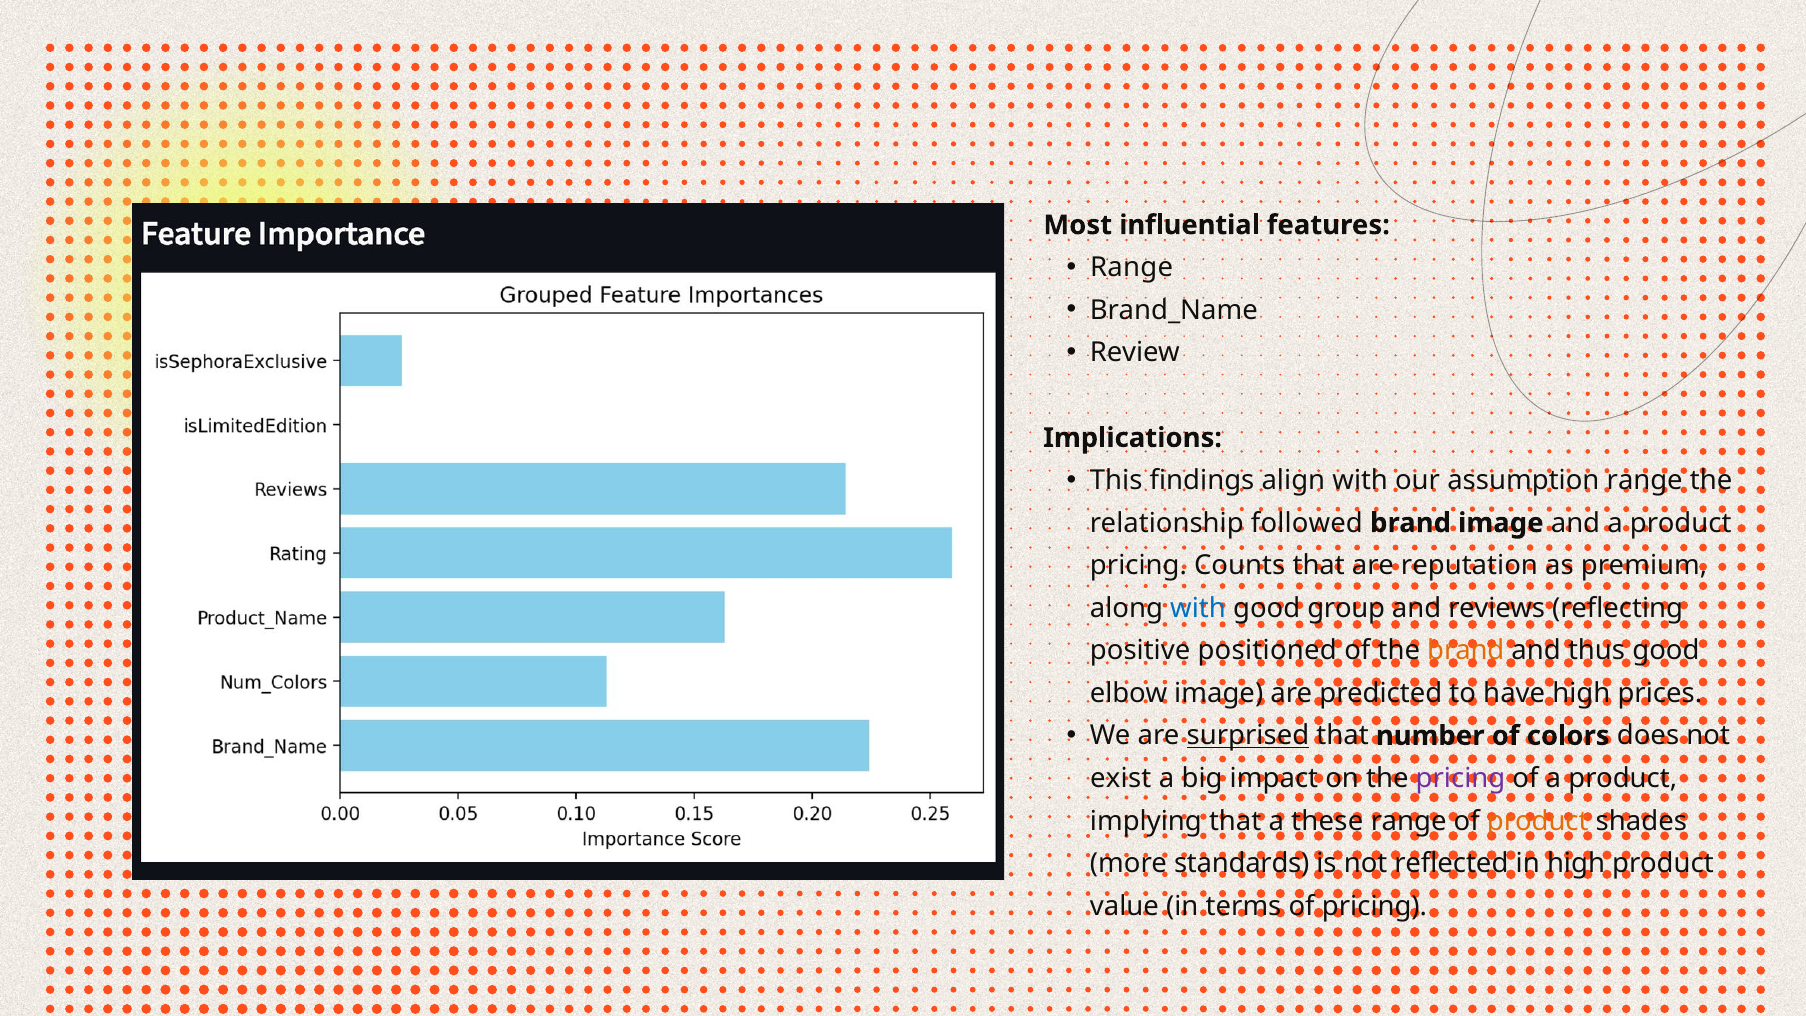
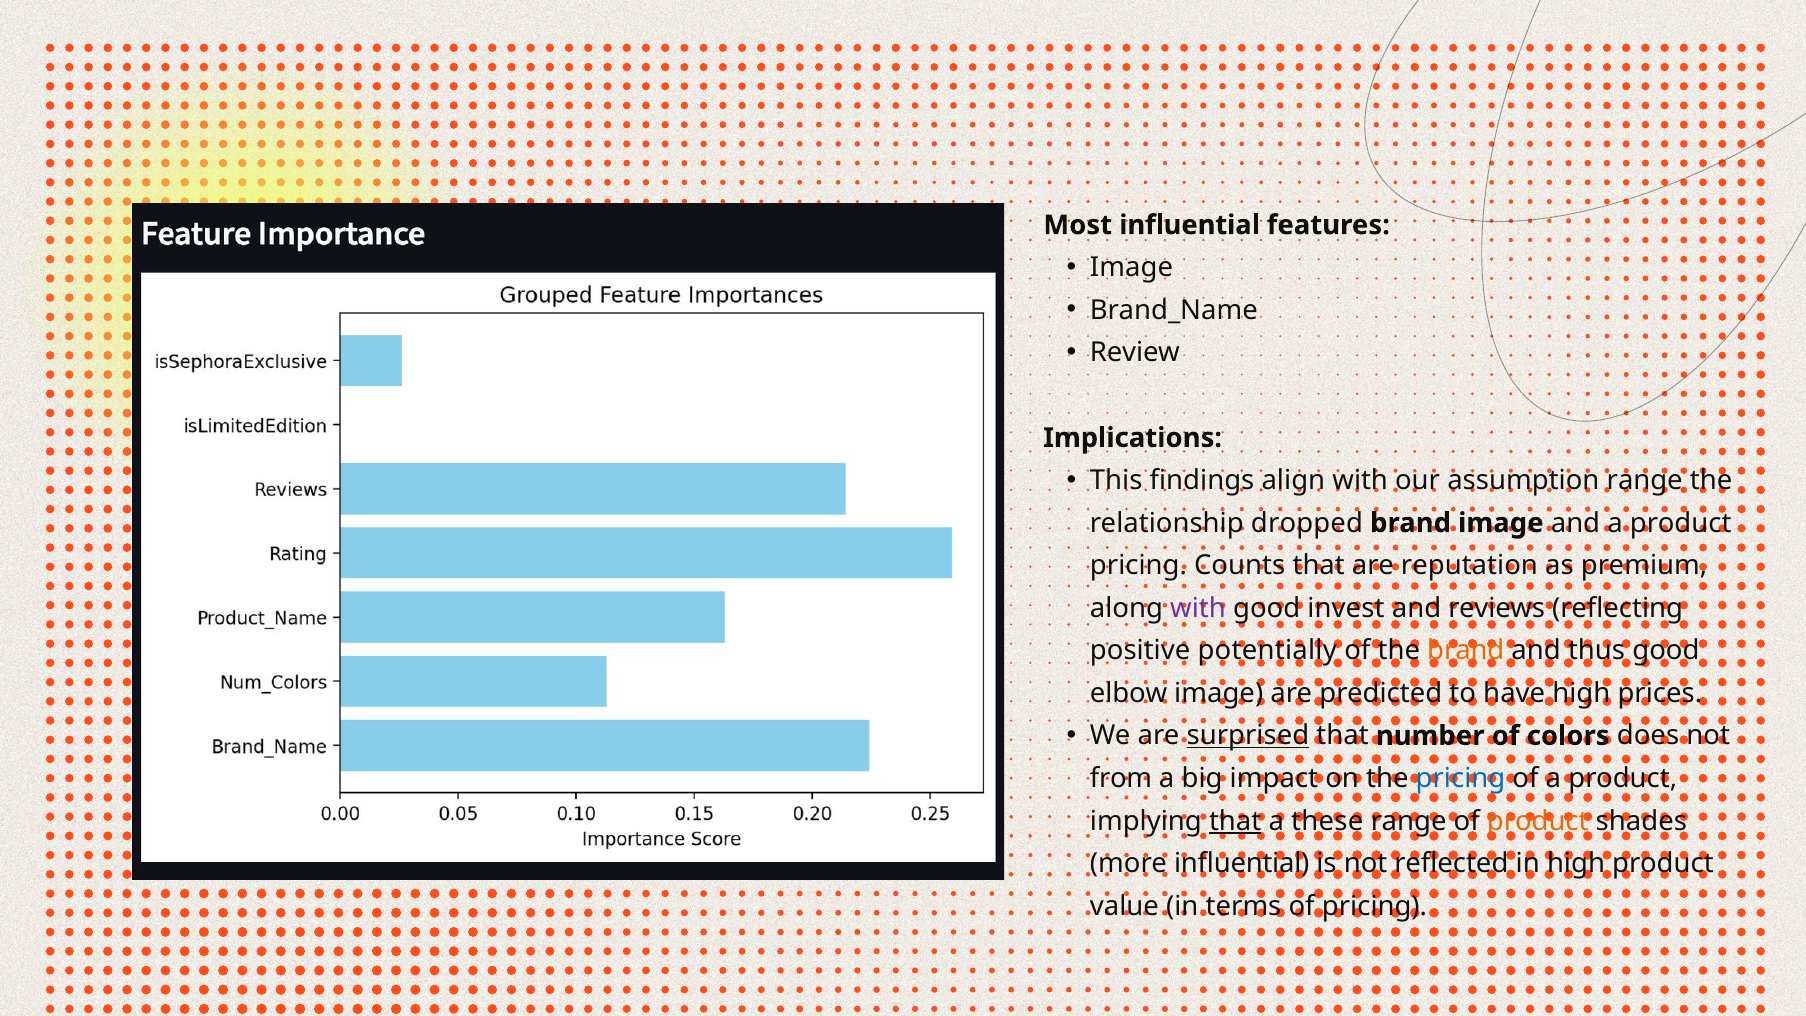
Range: Range -> Image (1132, 268)
followed: followed -> dropped (1307, 523)
with colour: blue -> purple (1198, 608)
group: group -> invest (1346, 608)
positioned: positioned -> potentially (1267, 651)
exist: exist -> from (1121, 778)
pricing colour: purple -> blue (1460, 778)
that underline: none -> present (1235, 821)
more standards: standards -> influential (1242, 863)
